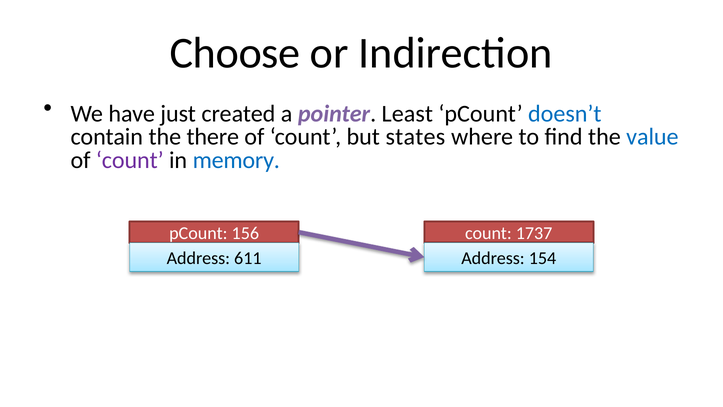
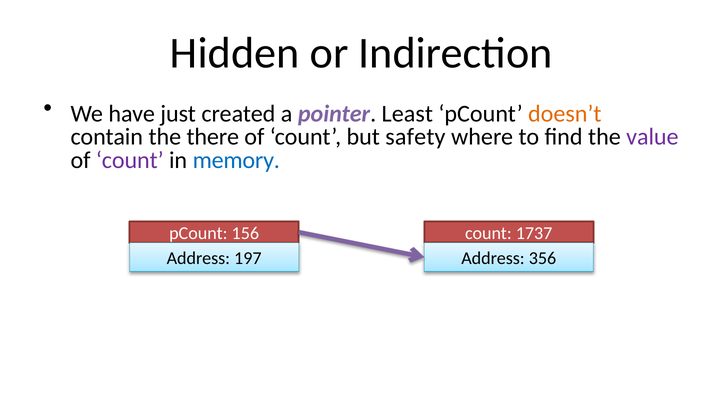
Choose: Choose -> Hidden (235, 53)
doesn’t colour: blue -> orange (565, 114)
states: states -> safety (415, 137)
value colour: blue -> purple (652, 137)
154: 154 -> 356 (542, 258)
611: 611 -> 197 (248, 258)
